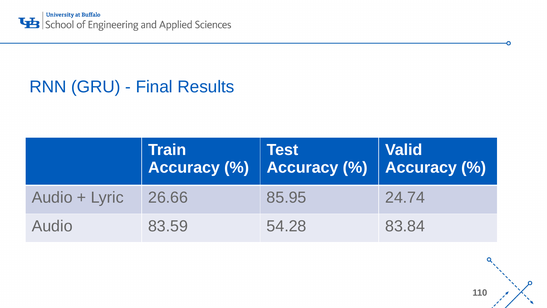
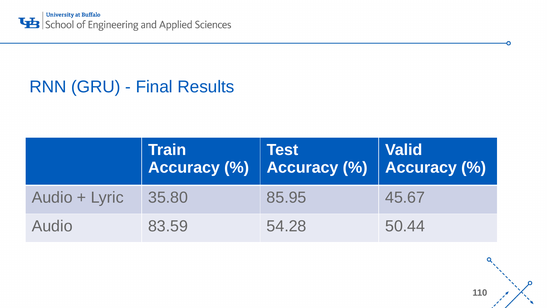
26.66: 26.66 -> 35.80 (168, 197)
24.74: 24.74 -> 45.67 (405, 197)
83.84: 83.84 -> 50.44 (405, 226)
